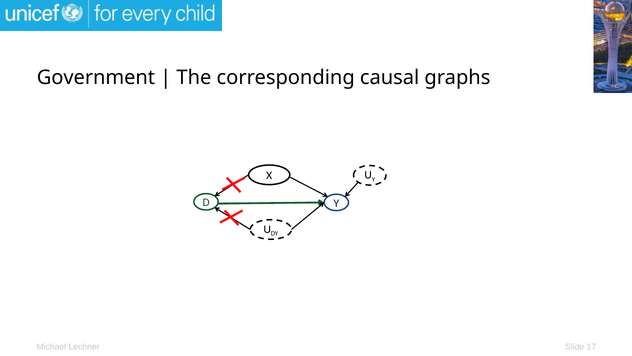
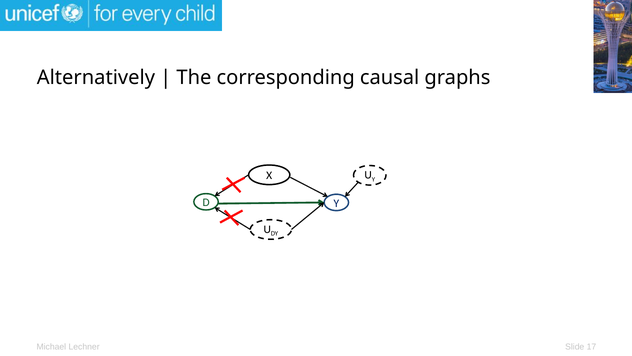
Government: Government -> Alternatively (96, 77)
